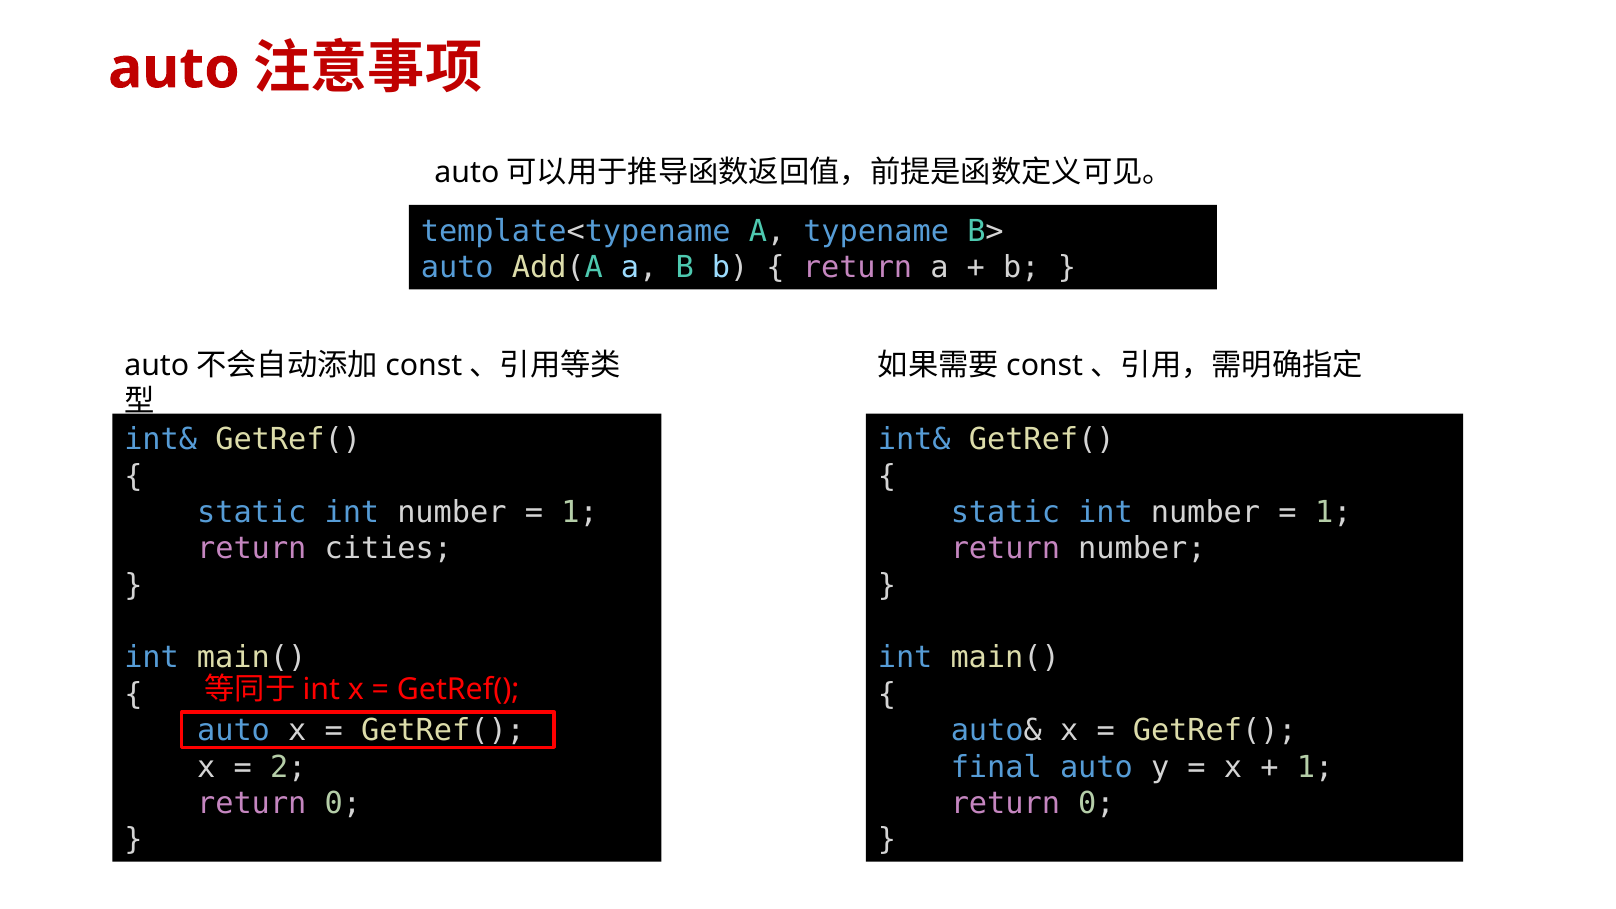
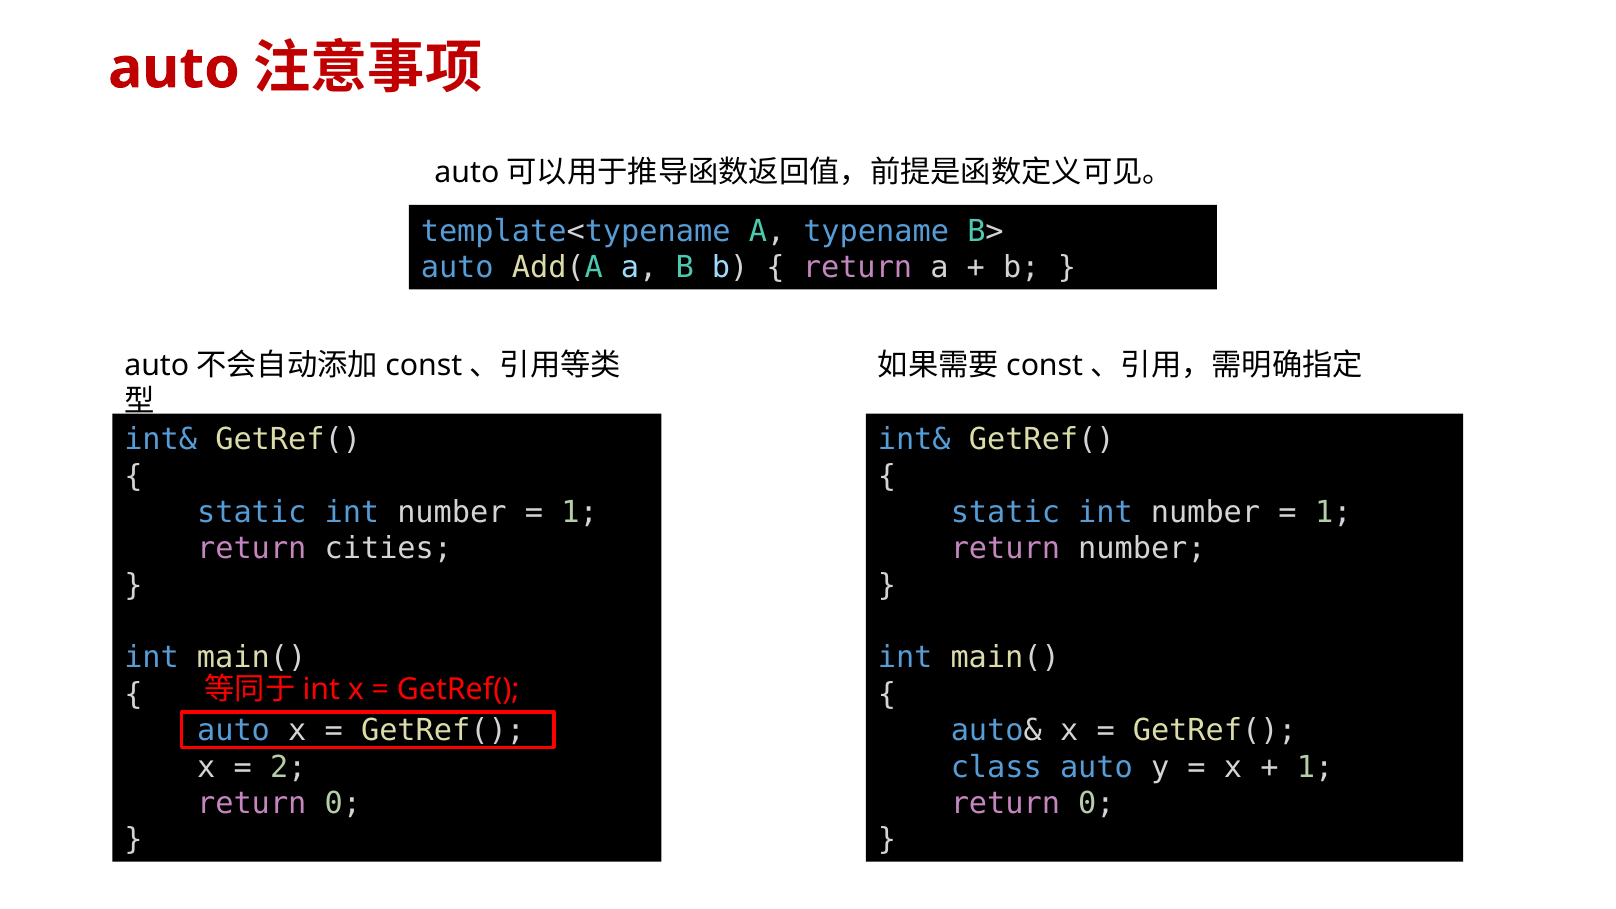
final: final -> class (996, 767)
